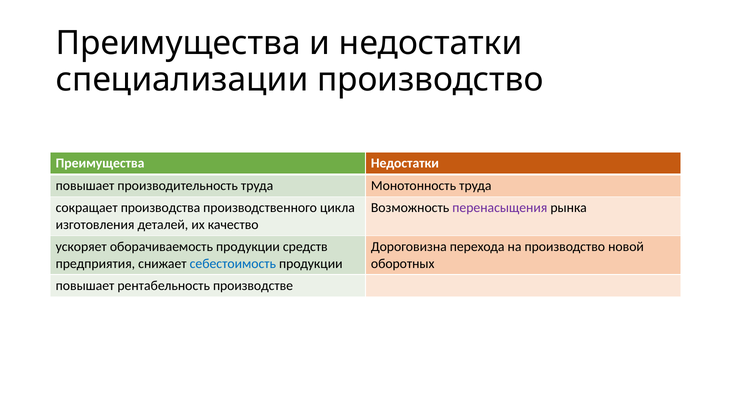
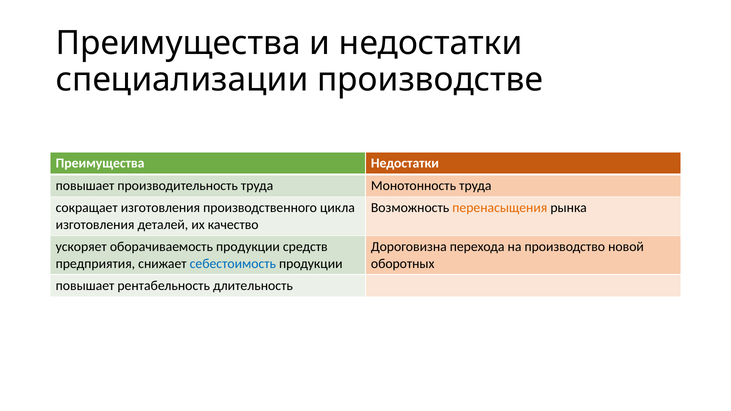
специализации производство: производство -> производстве (430, 79)
сокращает производства: производства -> изготовления (160, 208)
перенасыщения colour: purple -> orange (500, 208)
производстве: производстве -> длительность (253, 286)
